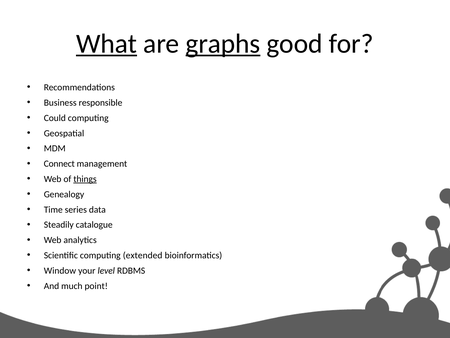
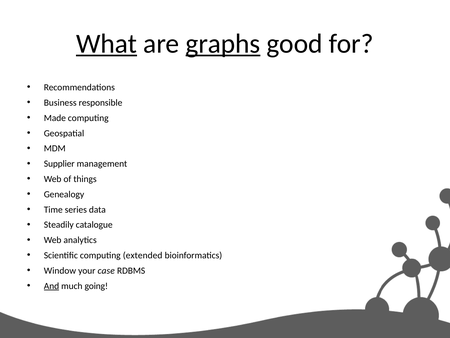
Could: Could -> Made (55, 118)
Connect: Connect -> Supplier (59, 164)
things underline: present -> none (85, 179)
level: level -> case (106, 270)
And underline: none -> present (52, 286)
point: point -> going (96, 286)
